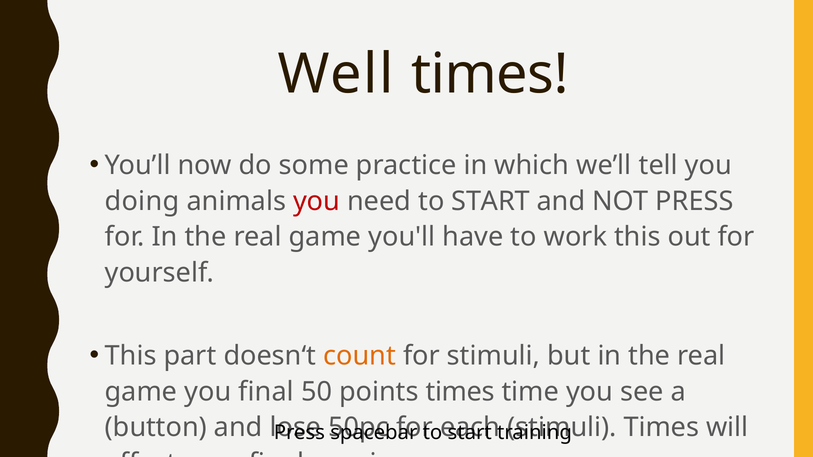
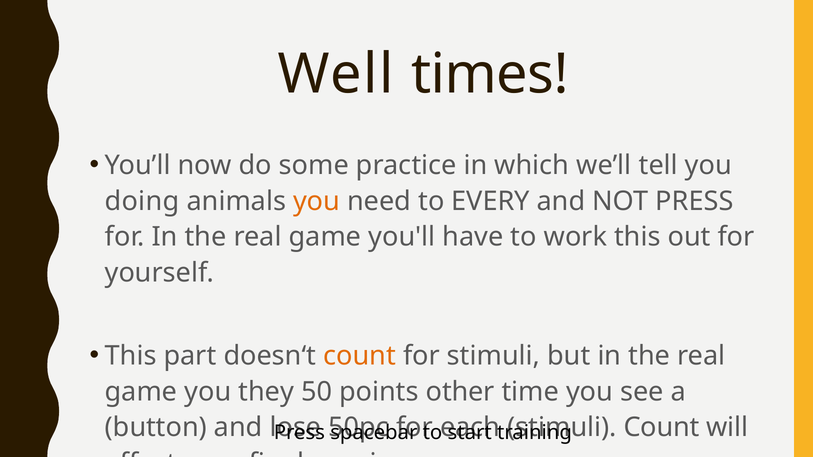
you colour: red -> orange (317, 201)
need to START: START -> EVERY (491, 201)
you final: final -> they (266, 392)
points times: times -> other (460, 392)
Times: Times -> Count (662, 428)
